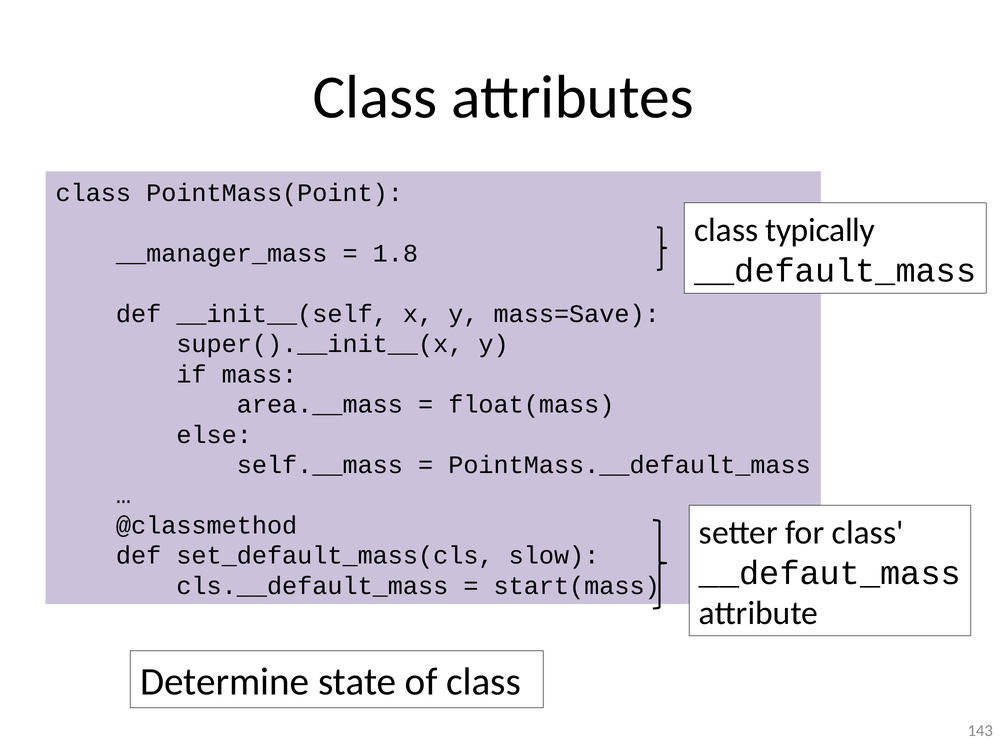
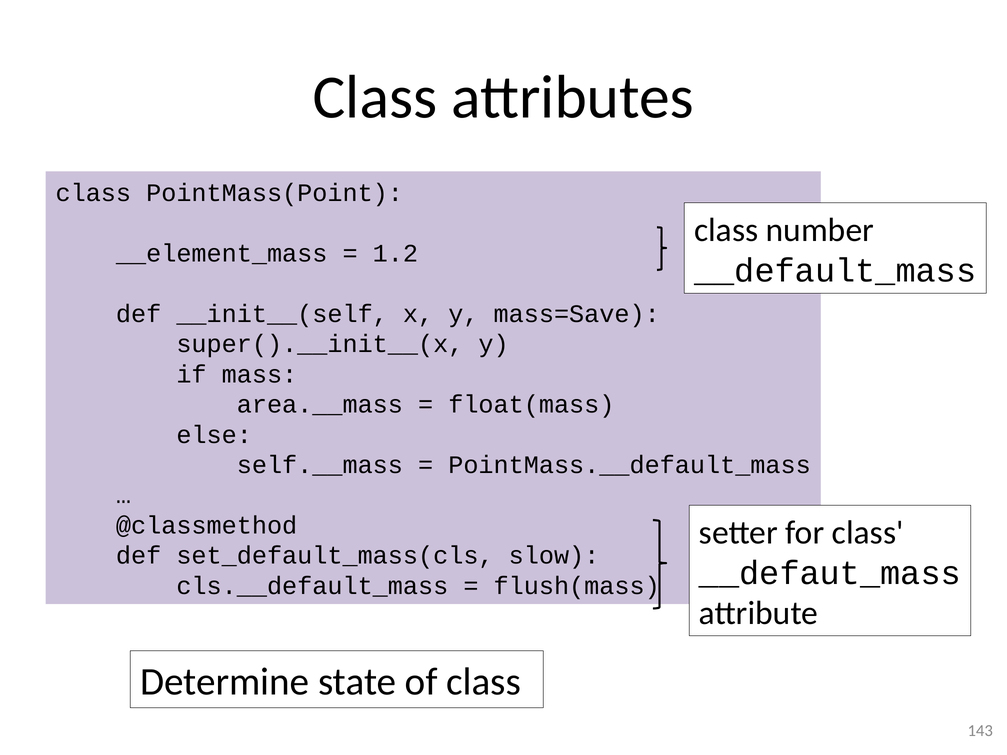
typically: typically -> number (820, 230)
__manager_mass: __manager_mass -> __element_mass (222, 254)
1.8: 1.8 -> 1.2 (395, 254)
start(mass: start(mass -> flush(mass (577, 586)
